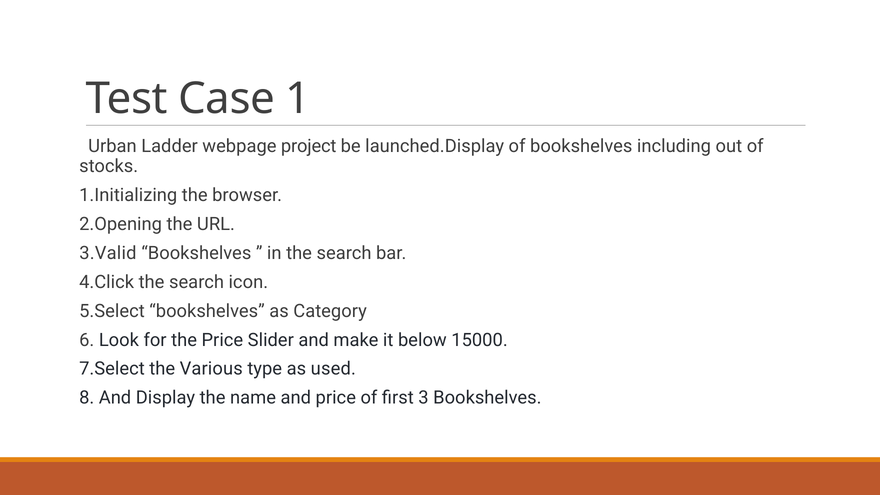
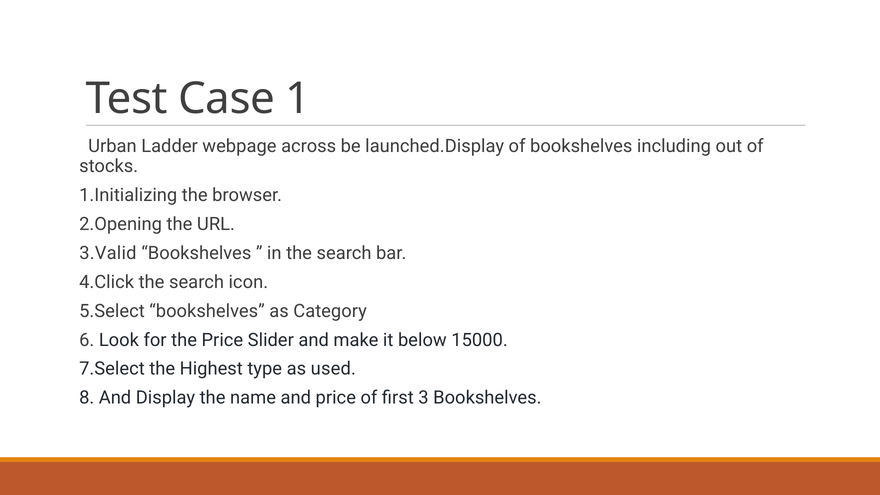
project: project -> across (309, 146)
Various: Various -> Highest (211, 369)
